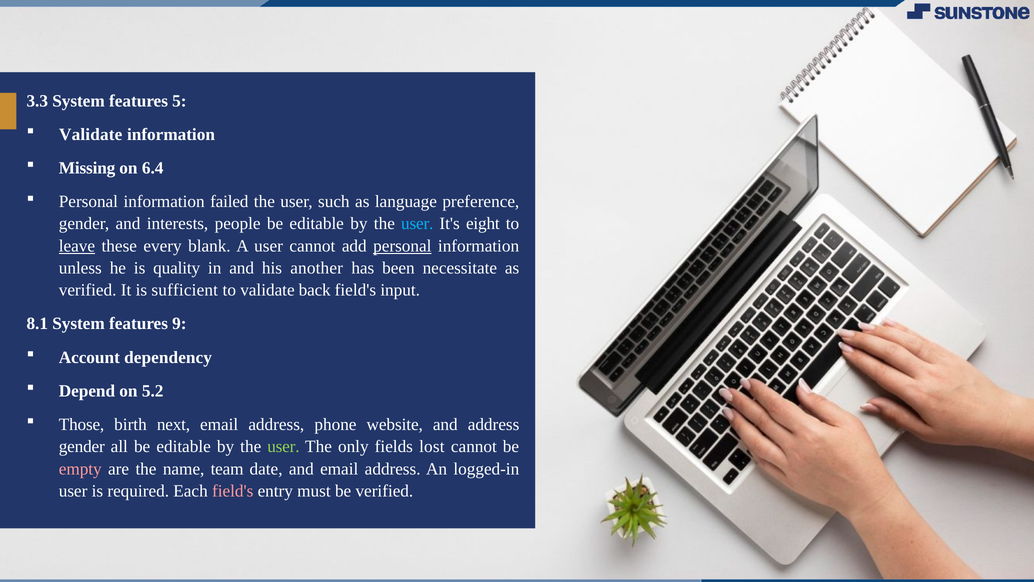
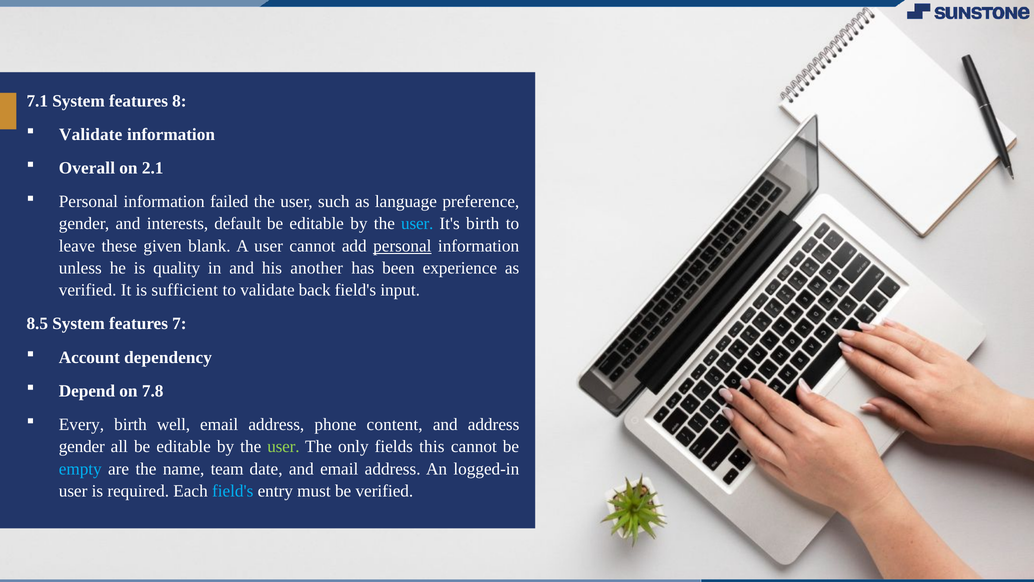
3.3: 3.3 -> 7.1 (37, 101)
5: 5 -> 8 (179, 101)
Missing: Missing -> Overall (87, 168)
6.4: 6.4 -> 2.1 (153, 168)
people: people -> default (238, 224)
It's eight: eight -> birth (483, 224)
leave underline: present -> none (77, 246)
every: every -> given (163, 246)
necessitate: necessitate -> experience (460, 268)
8.1: 8.1 -> 8.5 (37, 324)
9: 9 -> 7 (179, 324)
5.2: 5.2 -> 7.8 (153, 391)
Those: Those -> Every (81, 424)
next: next -> well (173, 424)
website: website -> content (395, 424)
lost: lost -> this (432, 446)
empty colour: pink -> light blue (80, 469)
field's colour: pink -> light blue (233, 491)
